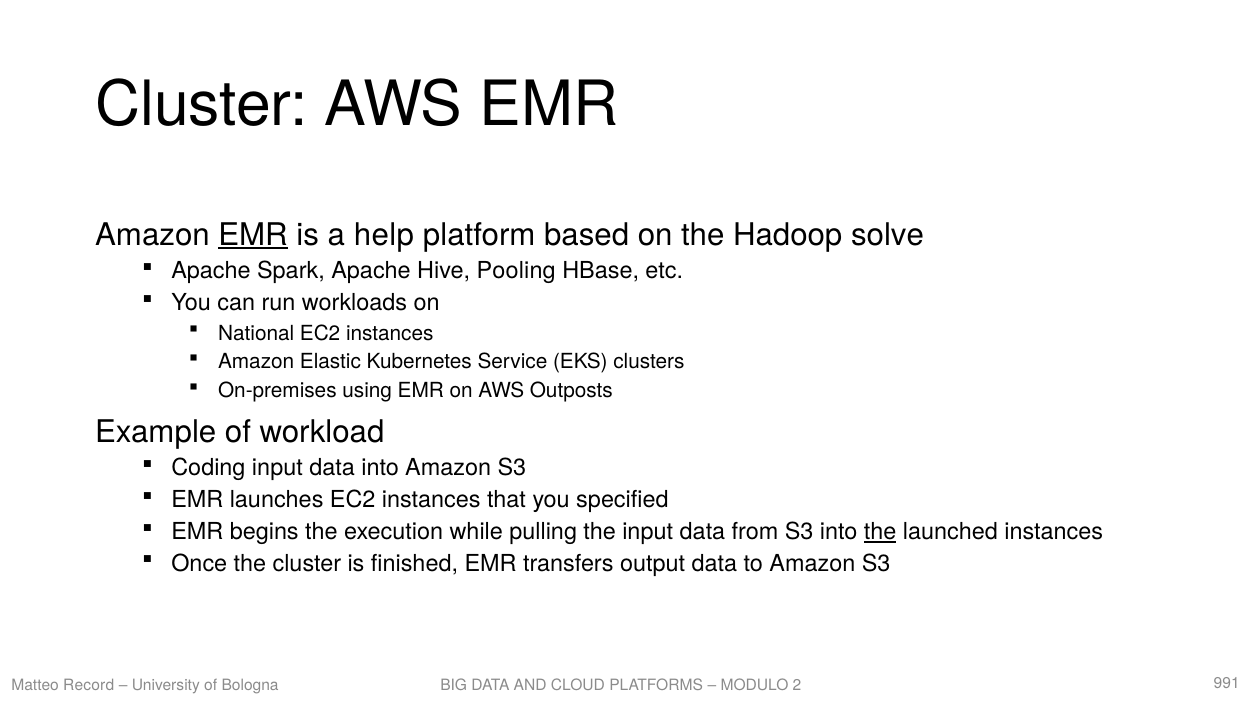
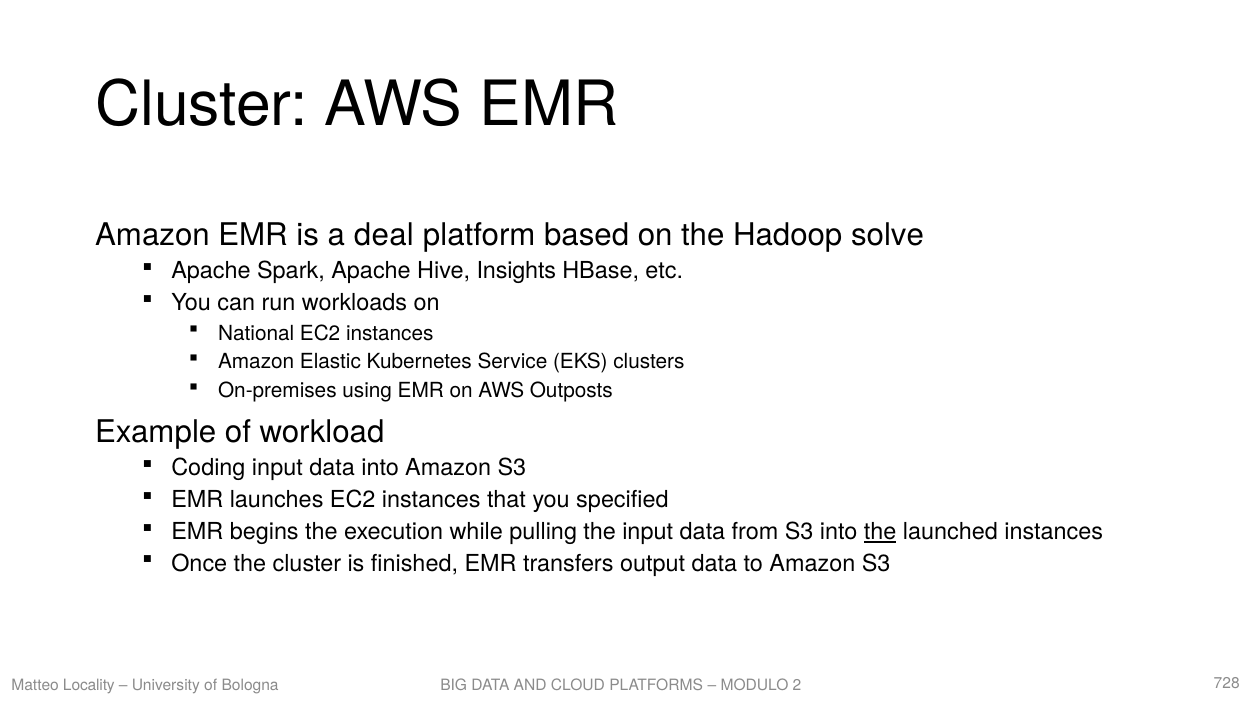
EMR underline: present -> none (253, 235)
help: help -> deal (384, 235)
Pooling: Pooling -> Insights (516, 271)
Record: Record -> Locality (89, 685)
991: 991 -> 728 (1227, 683)
